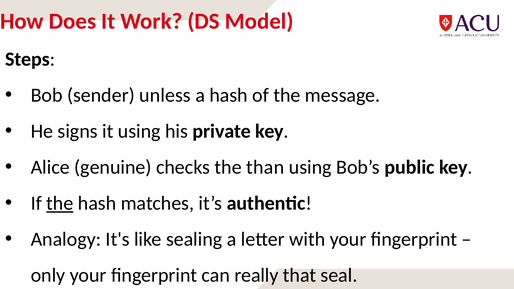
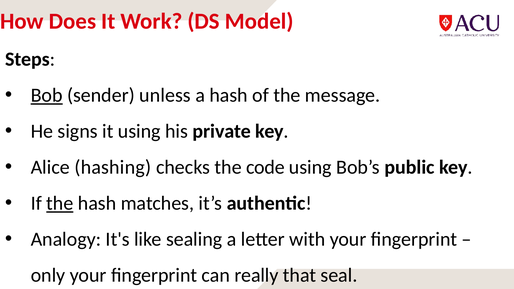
Bob underline: none -> present (47, 95)
genuine: genuine -> hashing (113, 167)
than: than -> code (265, 167)
